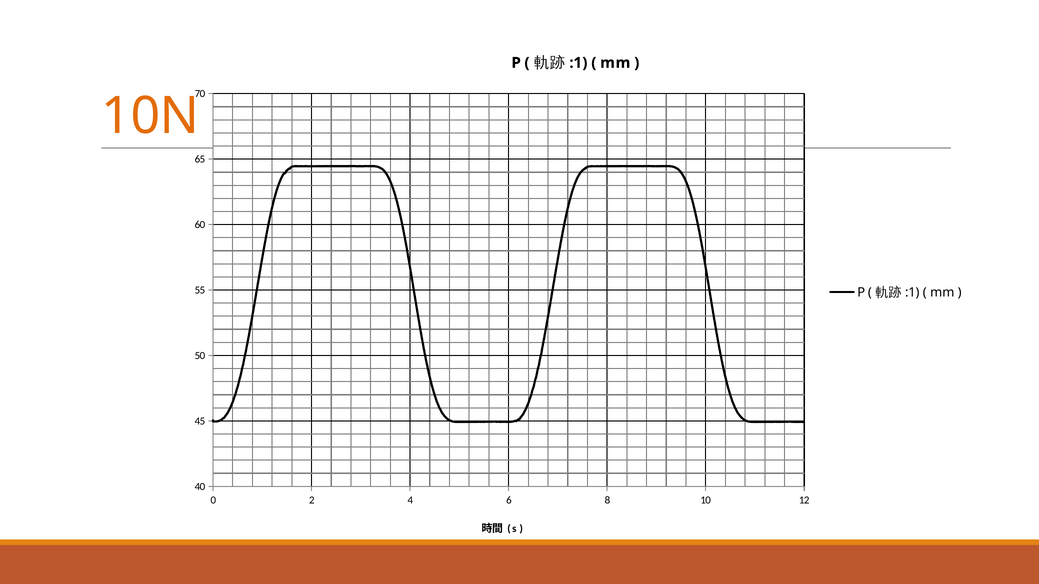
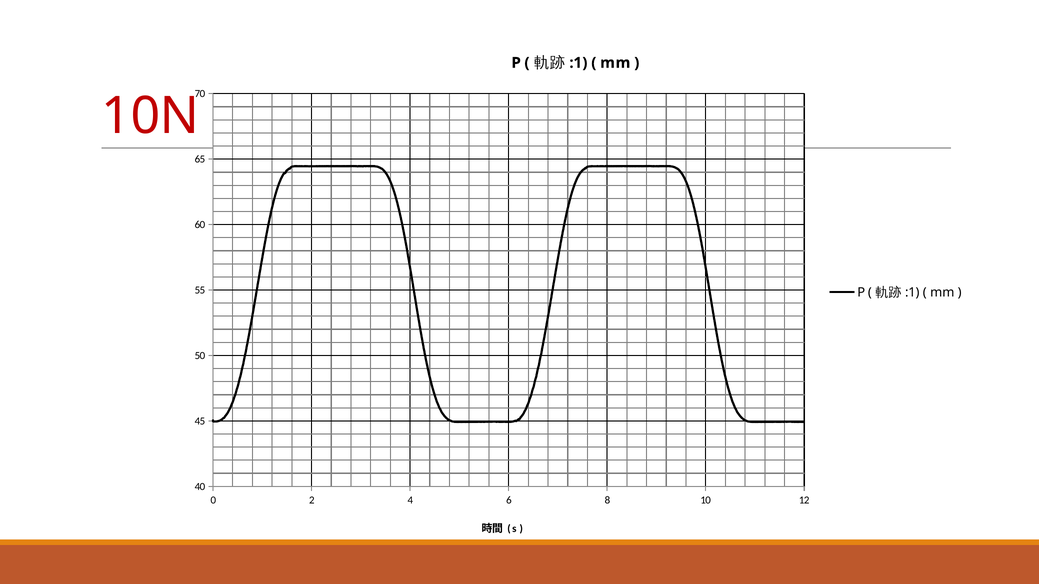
10N colour: orange -> red (150, 116)
